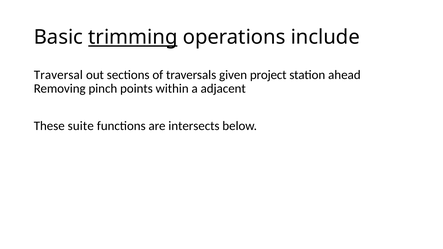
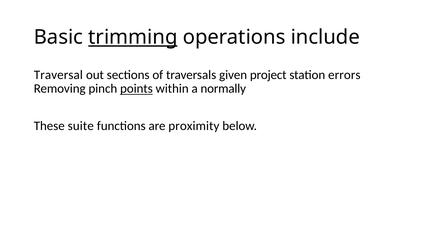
ahead: ahead -> errors (344, 75)
points underline: none -> present (136, 89)
adjacent: adjacent -> normally (223, 89)
intersects: intersects -> proximity (194, 126)
